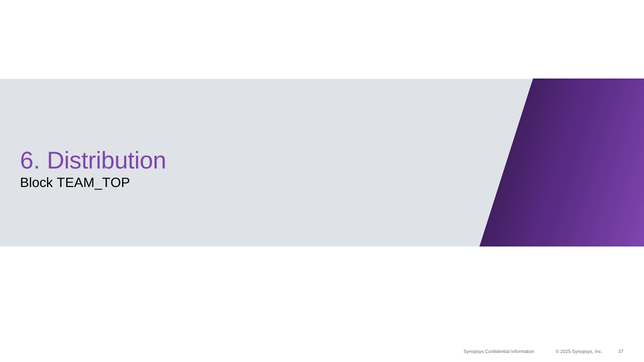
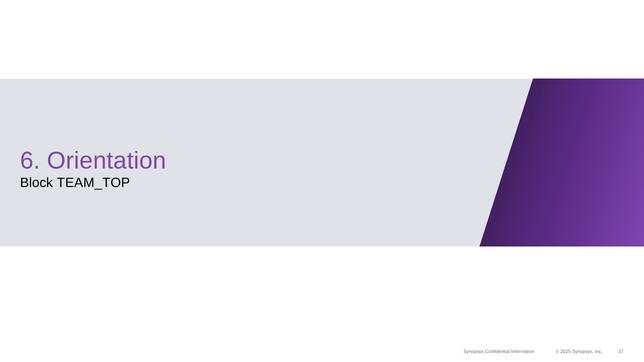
Distribution: Distribution -> Orientation (107, 161)
